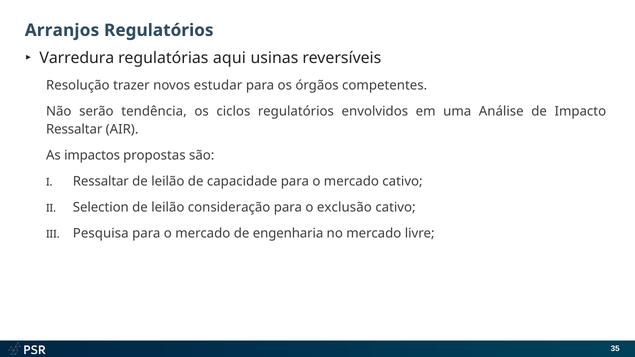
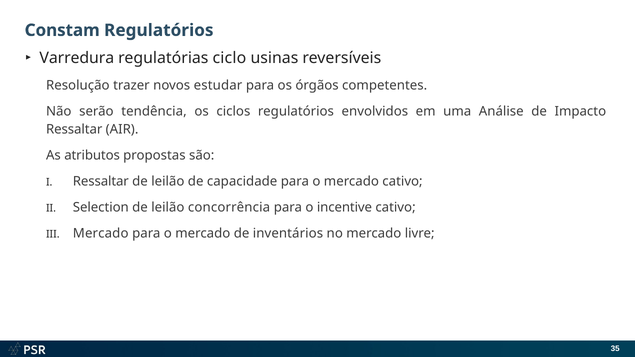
Arranjos: Arranjos -> Constam (62, 30)
aqui: aqui -> ciclo (229, 58)
impactos: impactos -> atributos (92, 156)
consideração: consideração -> concorrência (229, 208)
exclusão: exclusão -> incentive (344, 208)
Pesquisa: Pesquisa -> Mercado (101, 234)
engenharia: engenharia -> inventários (288, 234)
